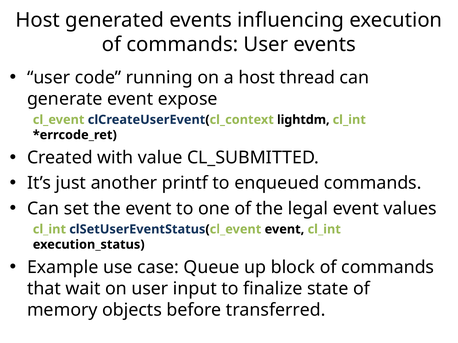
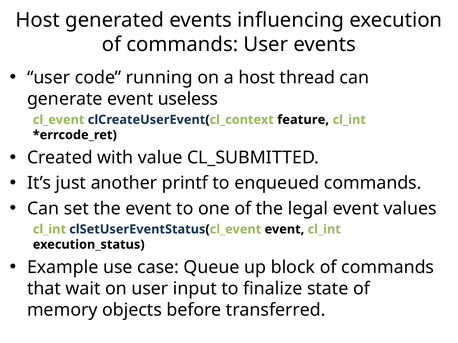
expose: expose -> useless (188, 99)
lightdm: lightdm -> feature (303, 120)
